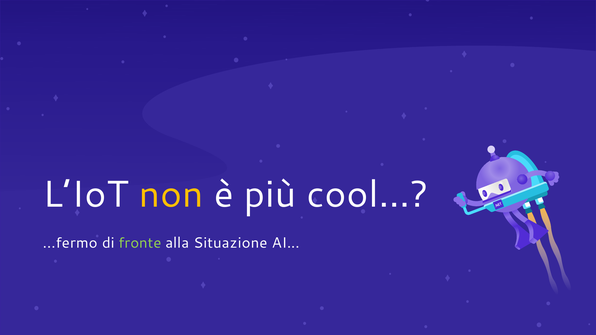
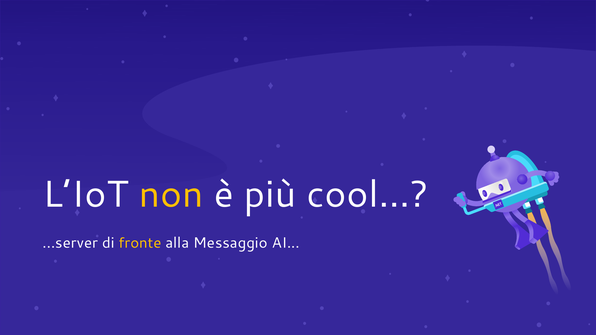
...fermo: ...fermo -> ...server (70, 243)
fronte colour: light green -> yellow (140, 243)
Situazione: Situazione -> Messaggio (230, 243)
